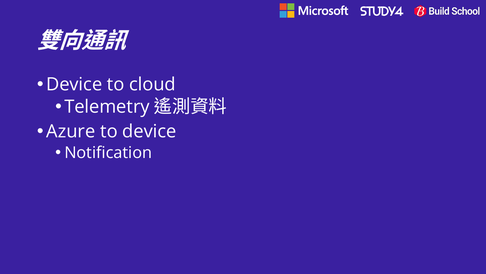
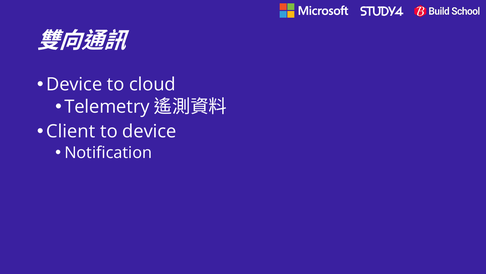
Azure: Azure -> Client (71, 131)
